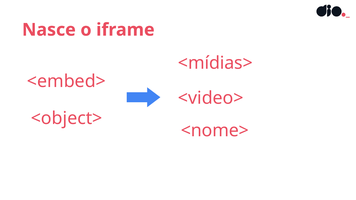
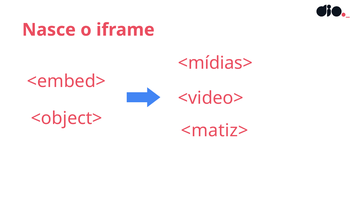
<nome>: <nome> -> <matiz> (215, 131)
